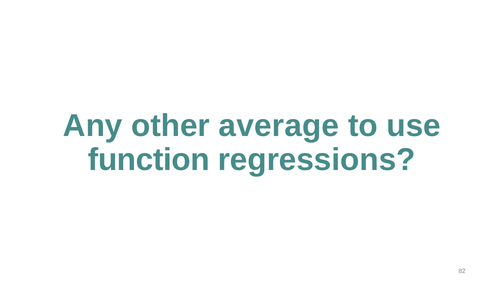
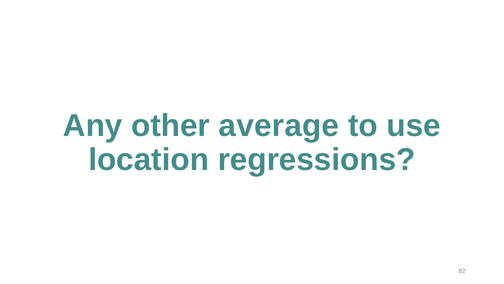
function: function -> location (149, 160)
